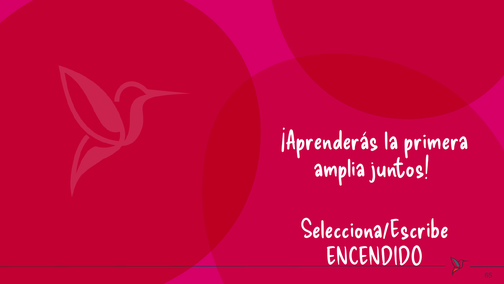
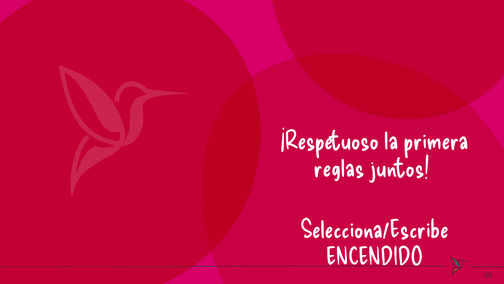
¡Aprenderás: ¡Aprenderás -> ¡Respetuoso (330, 141)
amplia: amplia -> reglas (339, 168)
